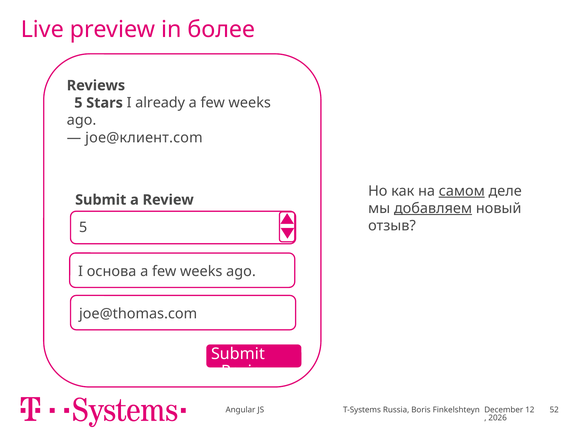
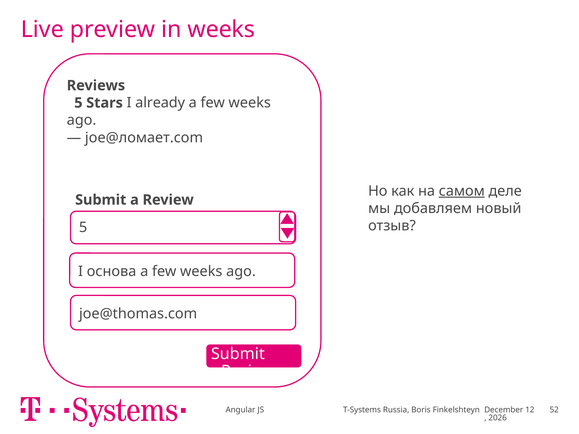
in более: более -> weeks (221, 29)
joe@клиент.com: joe@клиент.com -> joe@ломает.com (144, 138)
добавляем underline: present -> none (433, 208)
